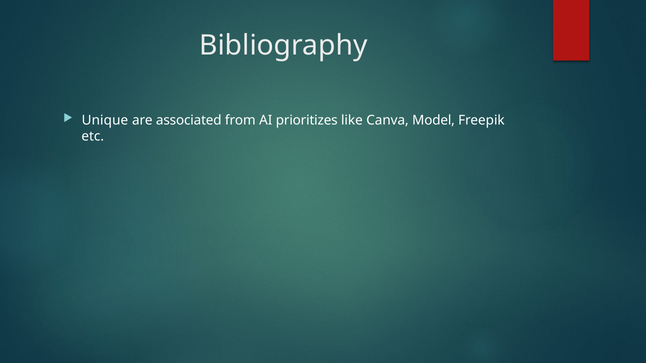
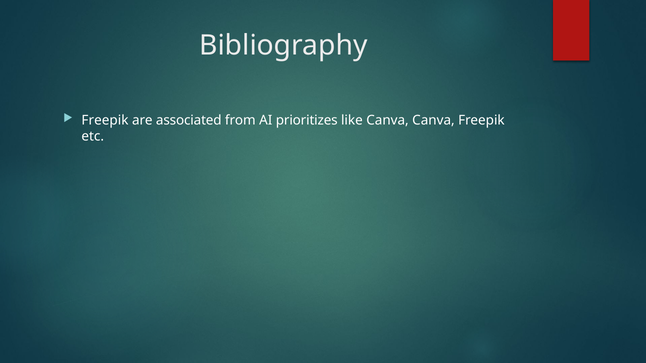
Unique: Unique -> Freepik (105, 120)
Canva Model: Model -> Canva (433, 120)
